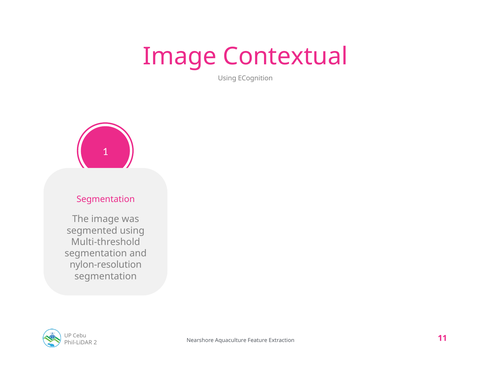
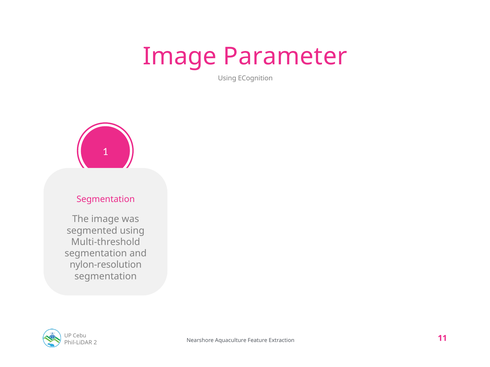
Contextual: Contextual -> Parameter (285, 57)
